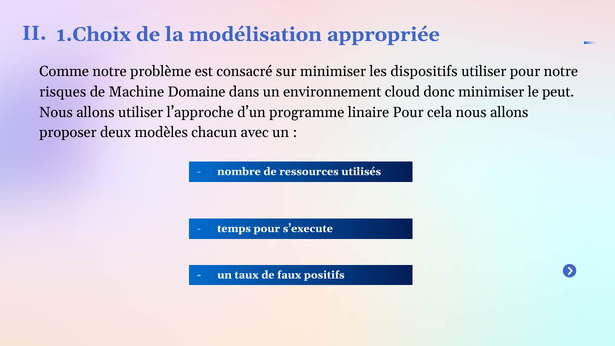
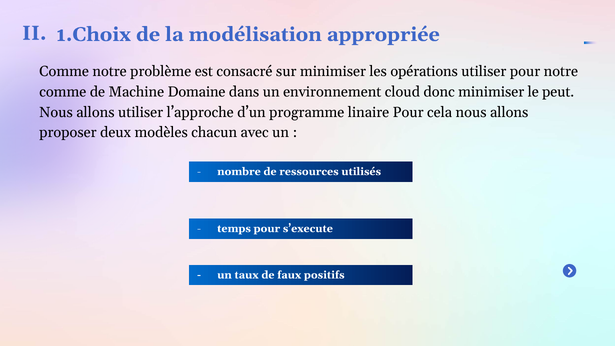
dispositifs: dispositifs -> opérations (424, 72)
risques: risques -> comme (63, 92)
